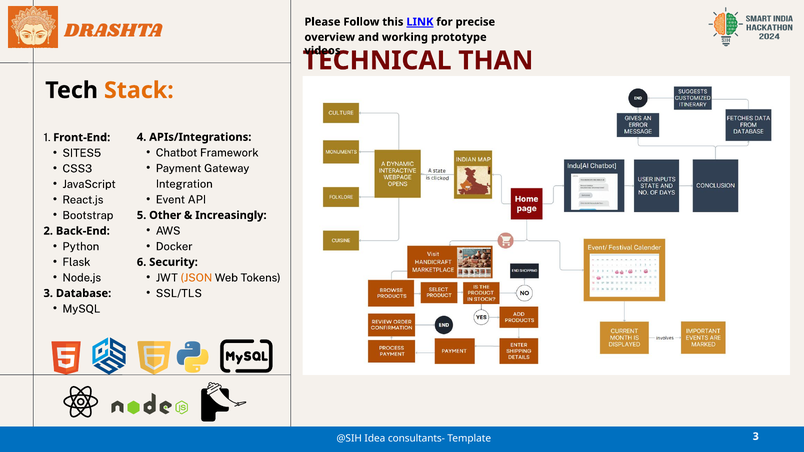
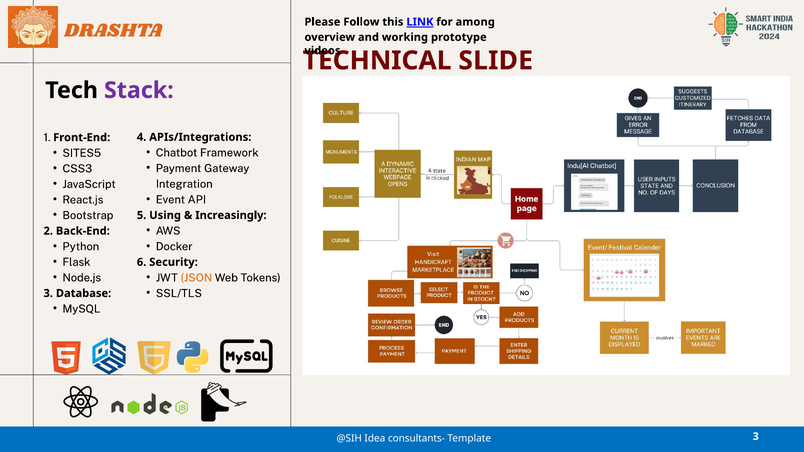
precise: precise -> among (475, 22)
THAN: THAN -> SLIDE (496, 61)
Stack colour: orange -> purple (139, 90)
Other: Other -> Using (165, 215)
